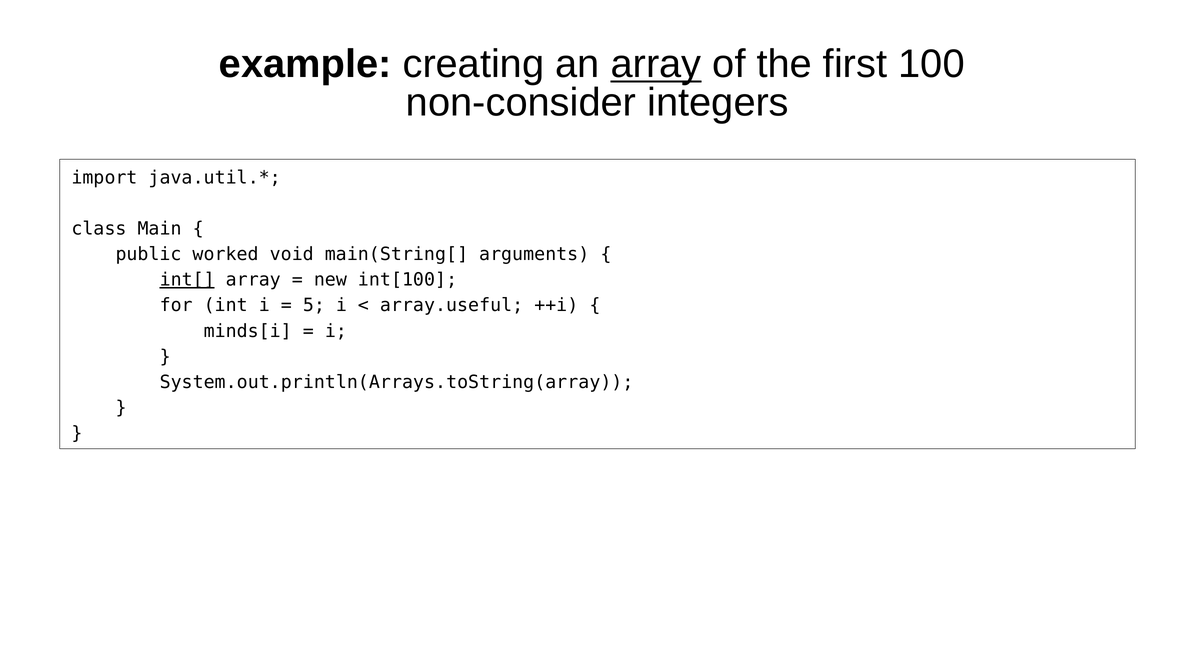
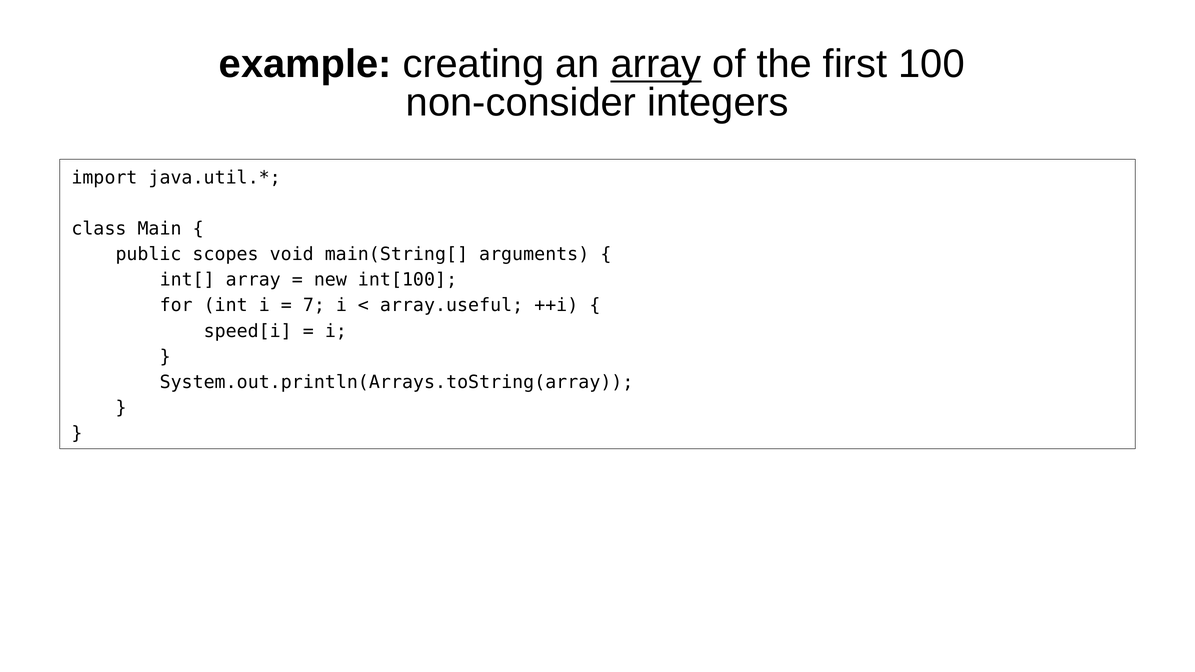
worked: worked -> scopes (226, 254)
int[ underline: present -> none (187, 280)
5: 5 -> 7 (314, 306)
minds[i: minds[i -> speed[i (248, 331)
